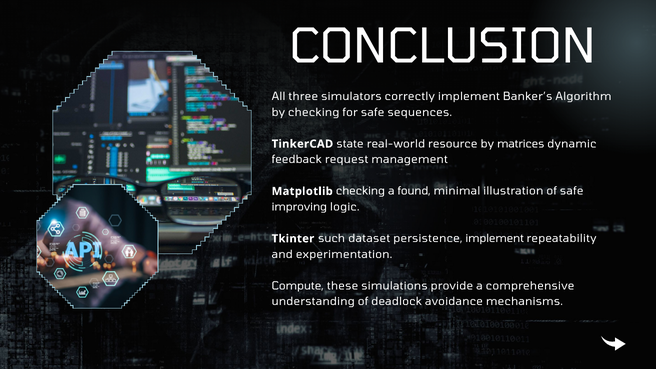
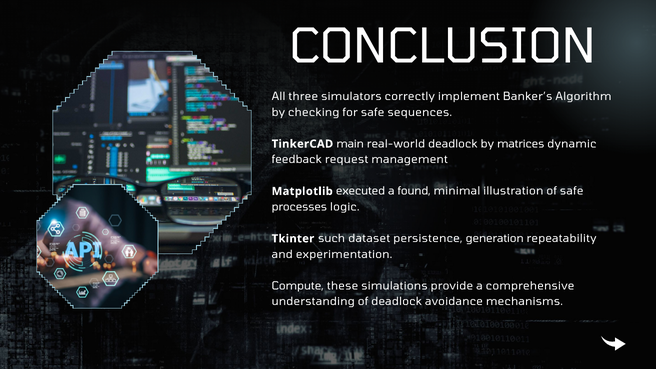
state: state -> main (350, 144)
real-world resource: resource -> deadlock (453, 144)
Matplotlib checking: checking -> executed (361, 191)
improving: improving -> processes (299, 207)
persistence implement: implement -> generation (495, 239)
